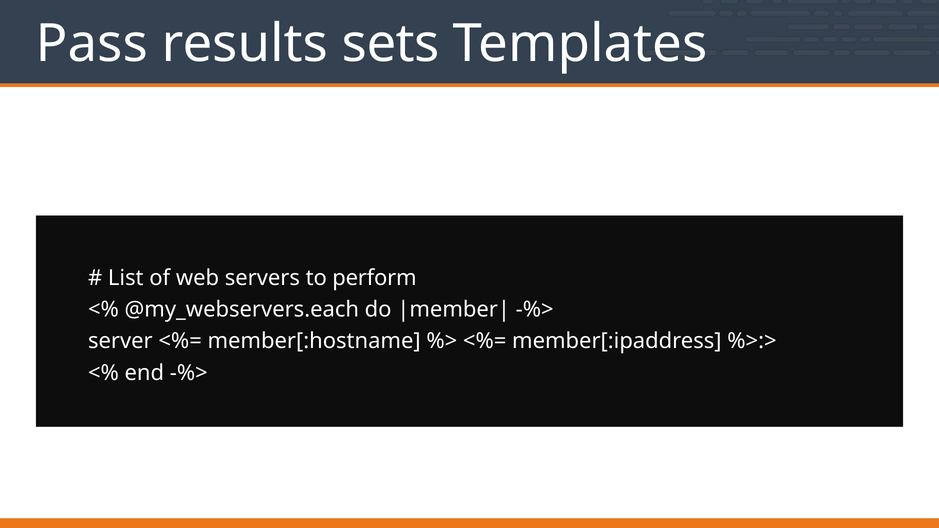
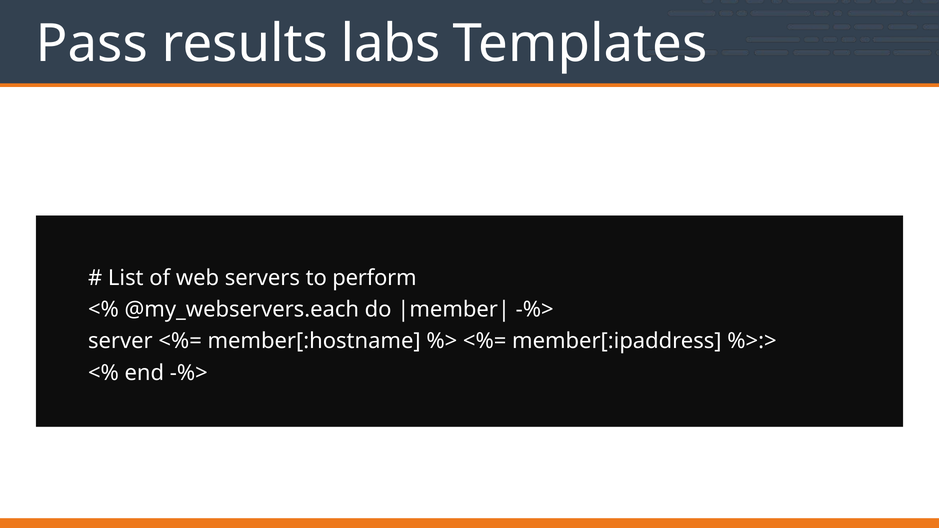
sets: sets -> labs (391, 44)
